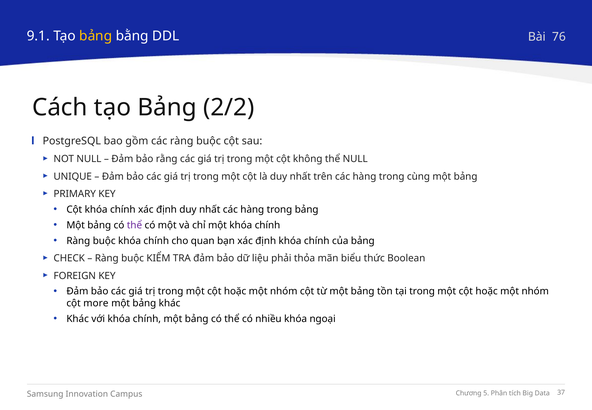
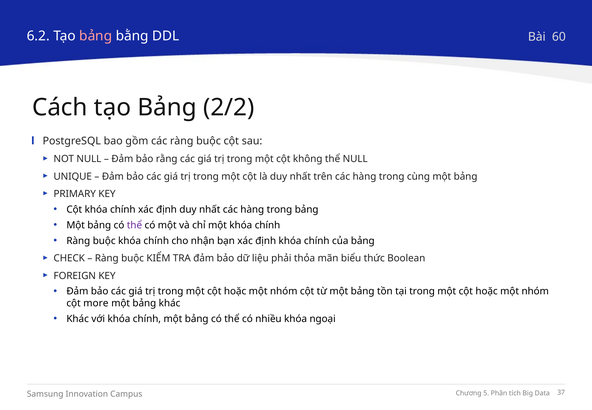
9.1: 9.1 -> 6.2 (38, 36)
bảng colour: yellow -> pink (96, 36)
76: 76 -> 60 (559, 37)
quan: quan -> nhận (203, 241)
